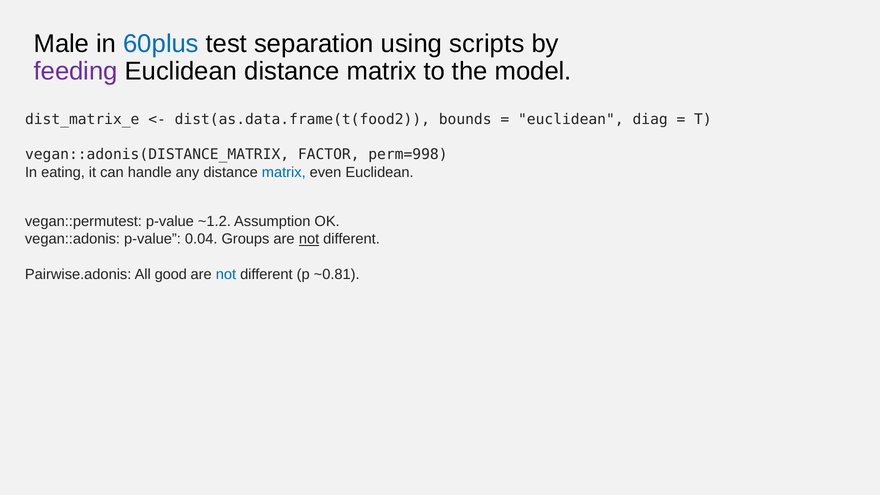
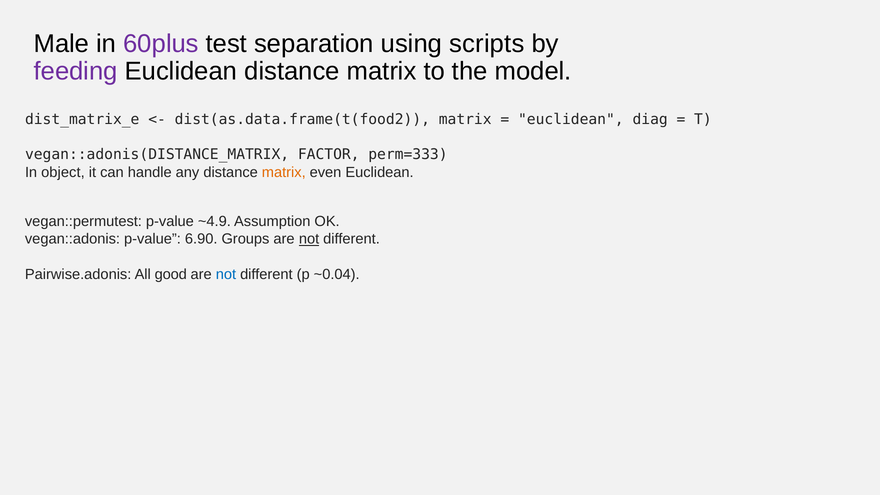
60plus colour: blue -> purple (161, 44)
dist(as.data.frame(t(food2 bounds: bounds -> matrix (465, 119)
perm=998: perm=998 -> perm=333 (408, 155)
eating: eating -> object (63, 172)
matrix colour: blue -> orange (284, 172)
~1.2: ~1.2 -> ~4.9 (214, 221)
0.04: 0.04 -> 6.90 (201, 239)
~0.81: ~0.81 -> ~0.04 (337, 274)
